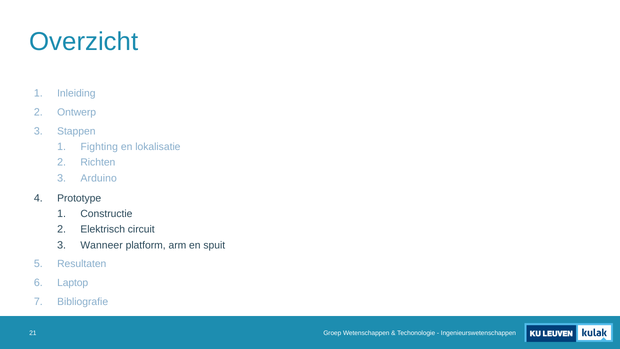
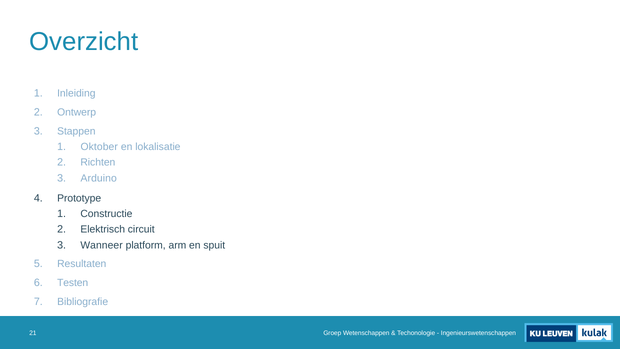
Fighting: Fighting -> Oktober (99, 147)
Laptop: Laptop -> Testen (73, 283)
